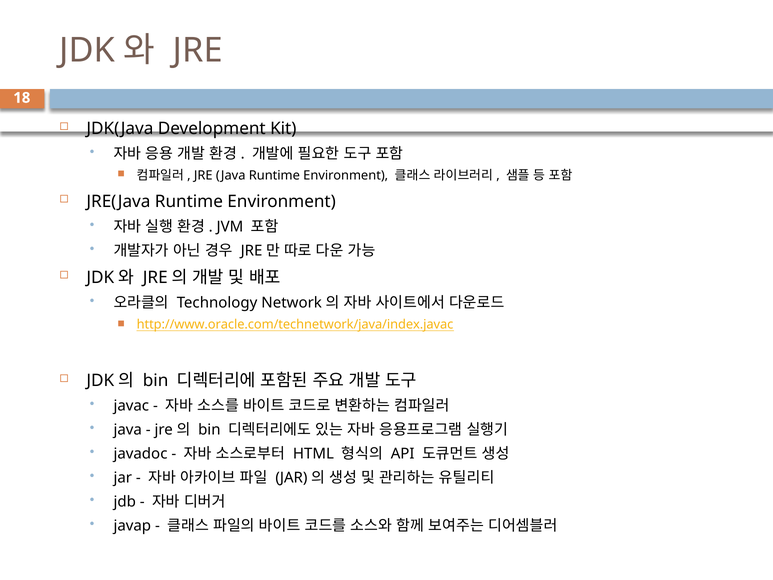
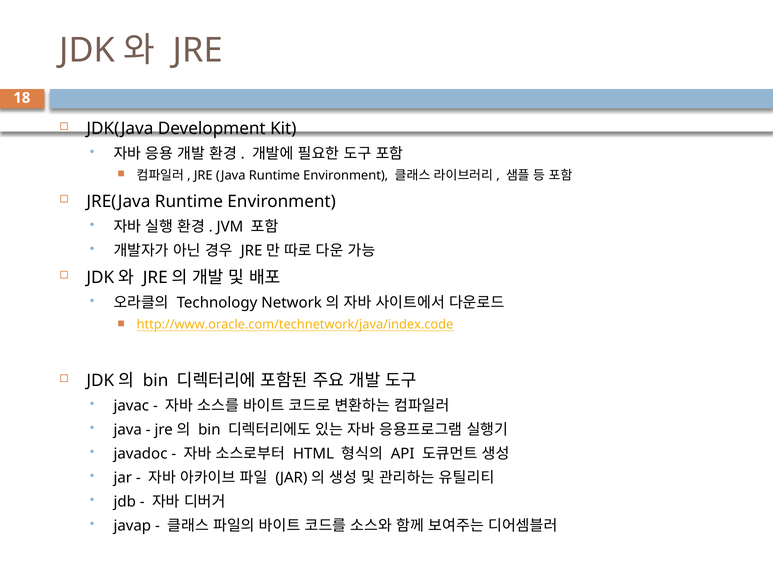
http://www.oracle.com/technetwork/java/index.javac: http://www.oracle.com/technetwork/java/index.javac -> http://www.oracle.com/technetwork/java/index.code (295, 325)
